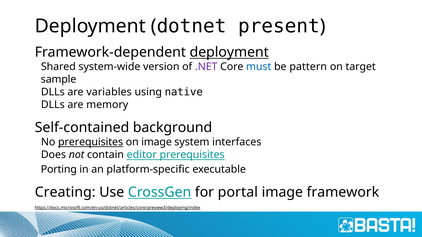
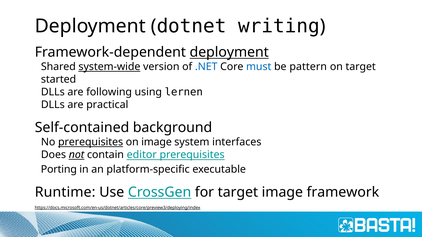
present: present -> writing (279, 26)
system-wide underline: none -> present (109, 67)
.NET colour: purple -> blue (206, 67)
sample: sample -> started (59, 80)
variables: variables -> following (109, 92)
native: native -> lernen (184, 92)
memory: memory -> practical (107, 105)
not underline: none -> present (77, 155)
Creating: Creating -> Runtime (65, 192)
for portal: portal -> target (238, 192)
